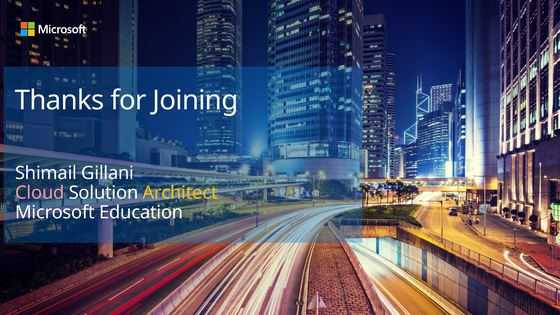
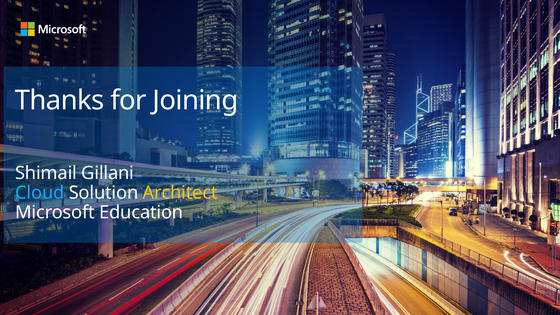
Cloud colour: pink -> light blue (40, 193)
